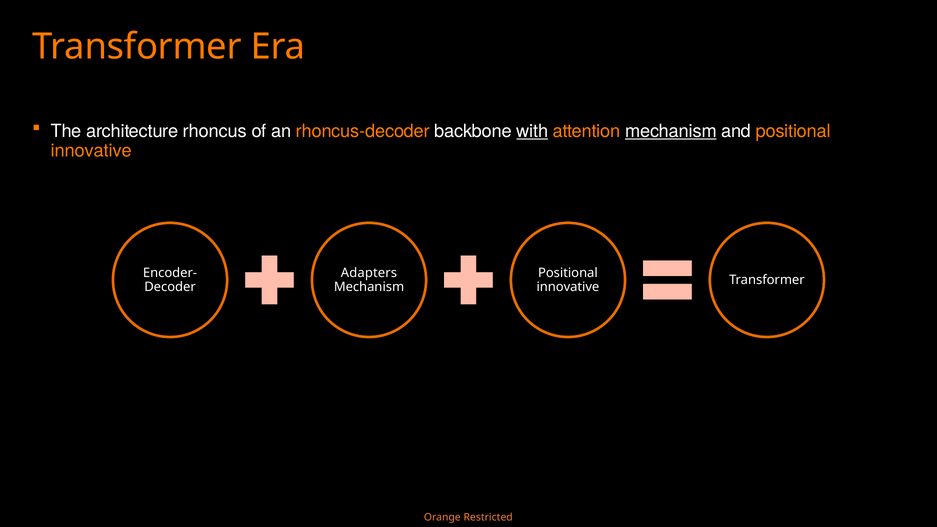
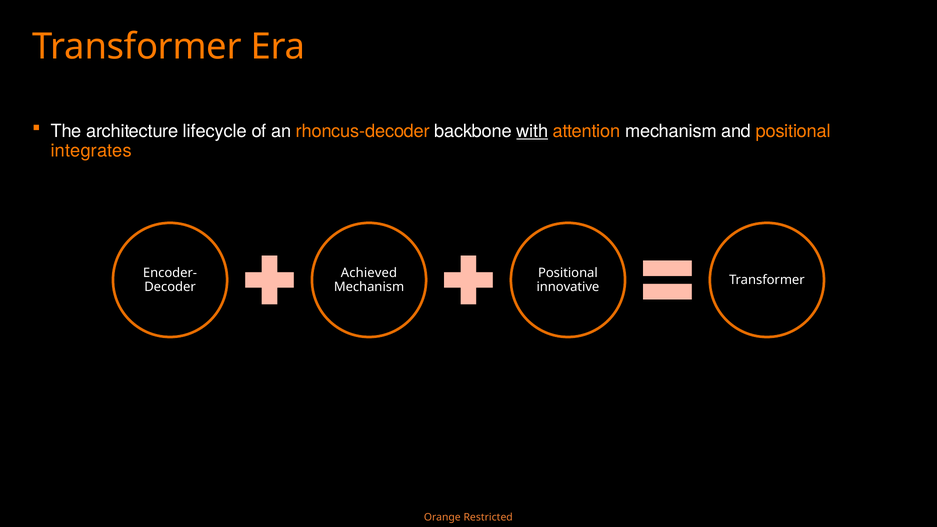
rhoncus: rhoncus -> lifecycle (215, 131)
mechanism underline: present -> none (671, 131)
innovative: innovative -> integrates (91, 151)
Adapters: Adapters -> Achieved (369, 273)
